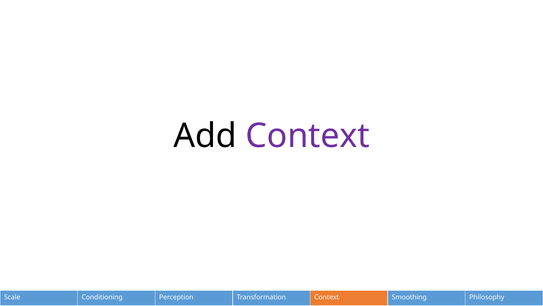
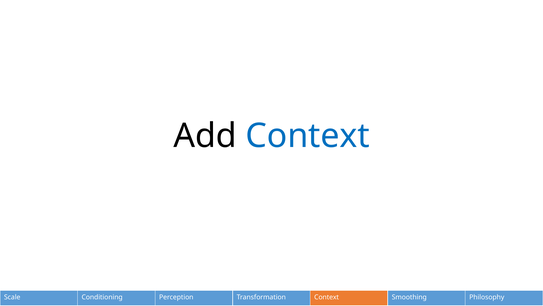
Context colour: purple -> blue (308, 136)
